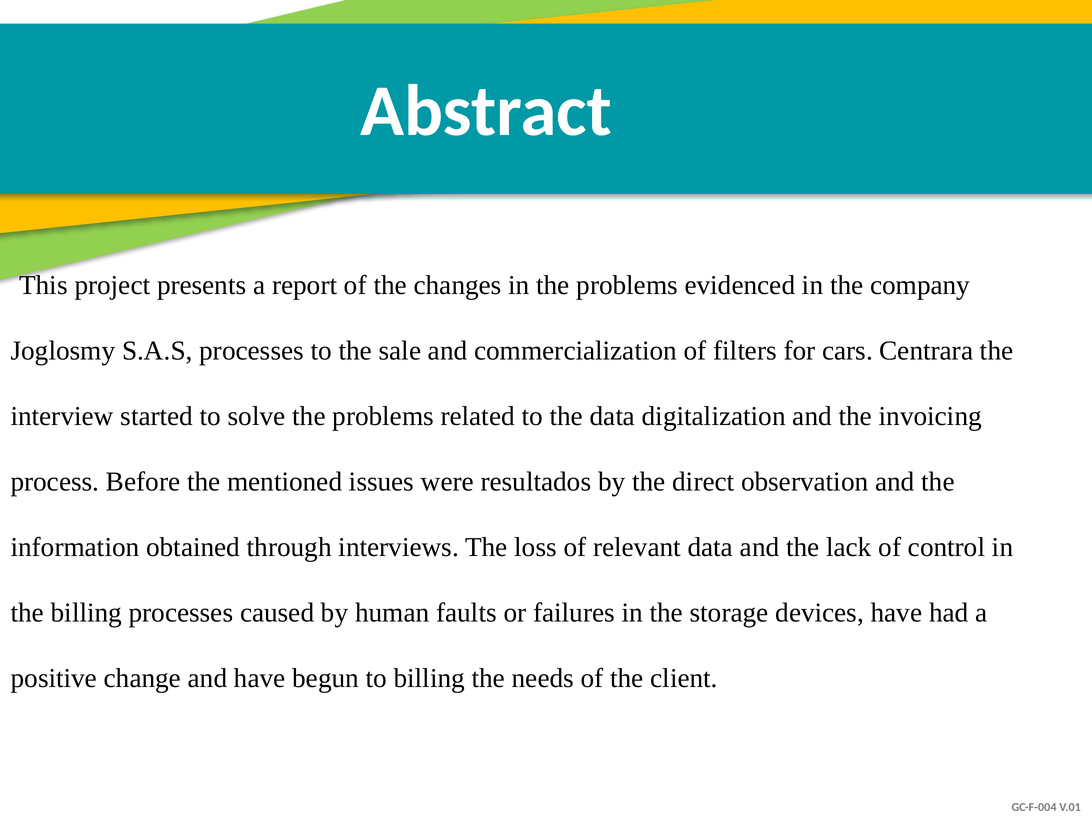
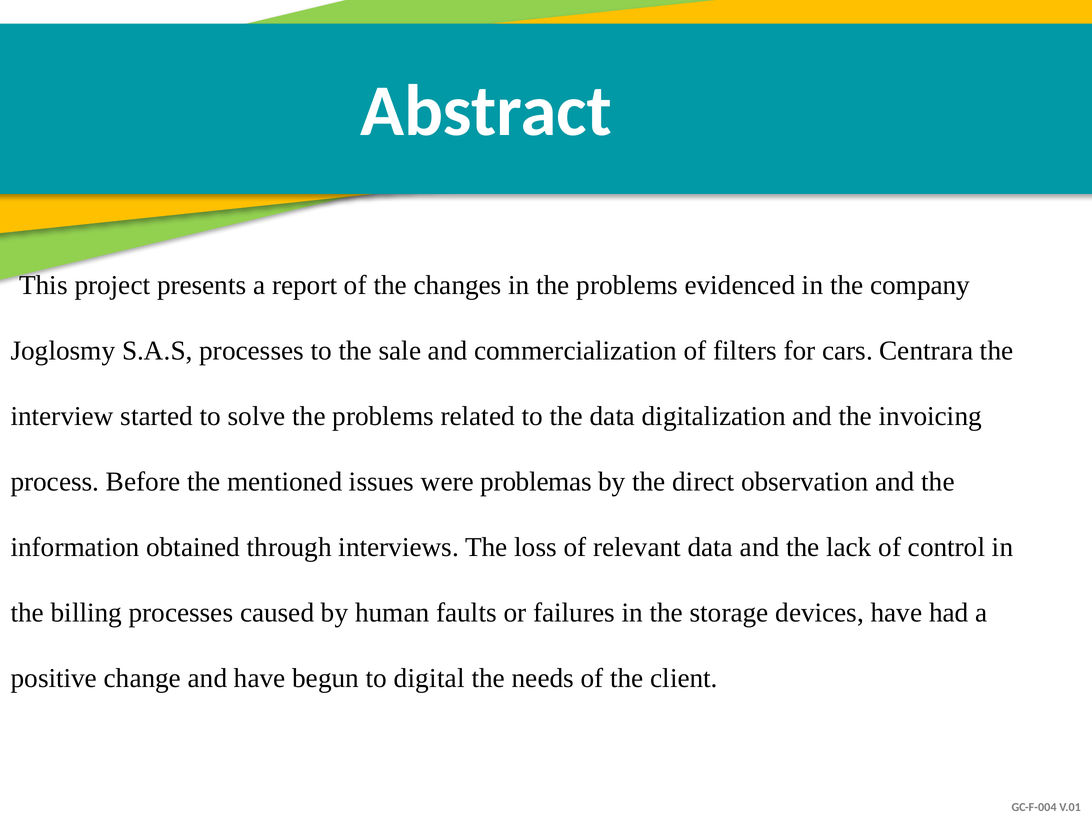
resultados: resultados -> problemas (536, 482)
to billing: billing -> digital (429, 678)
